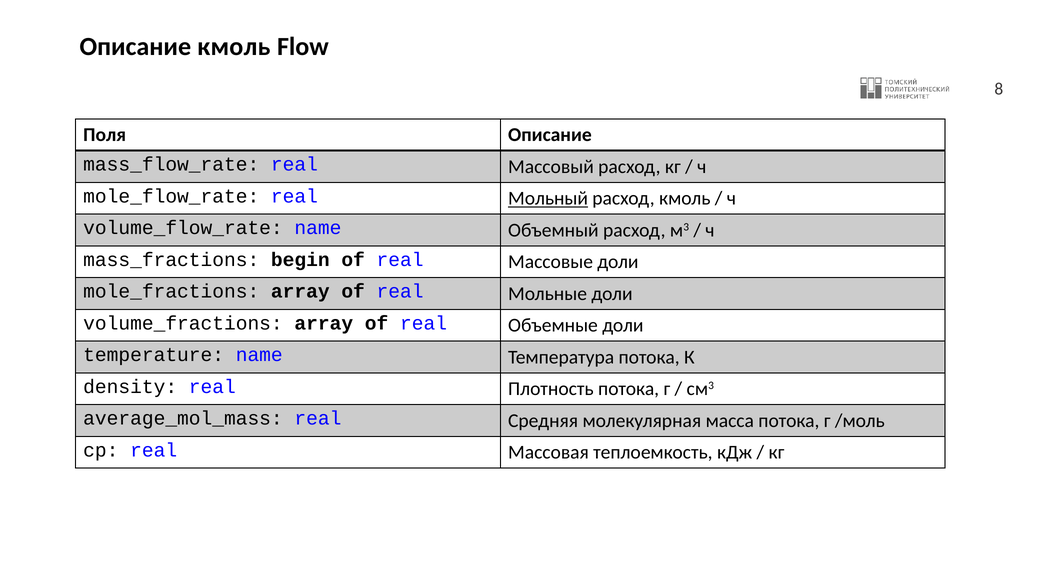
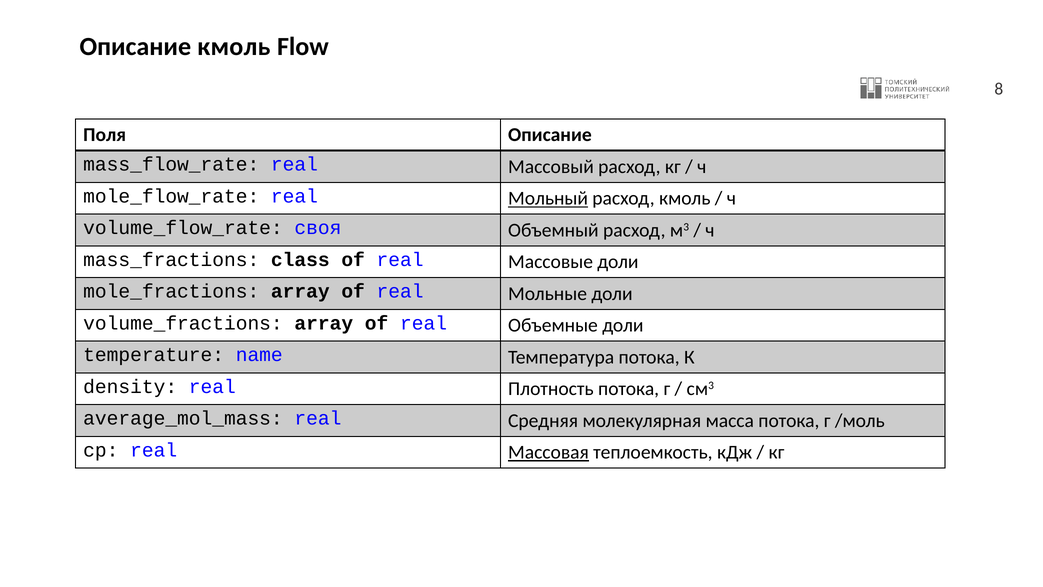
name: name -> своя (318, 228)
begin: begin -> class (300, 259)
Массовая underline: none -> present (548, 452)
